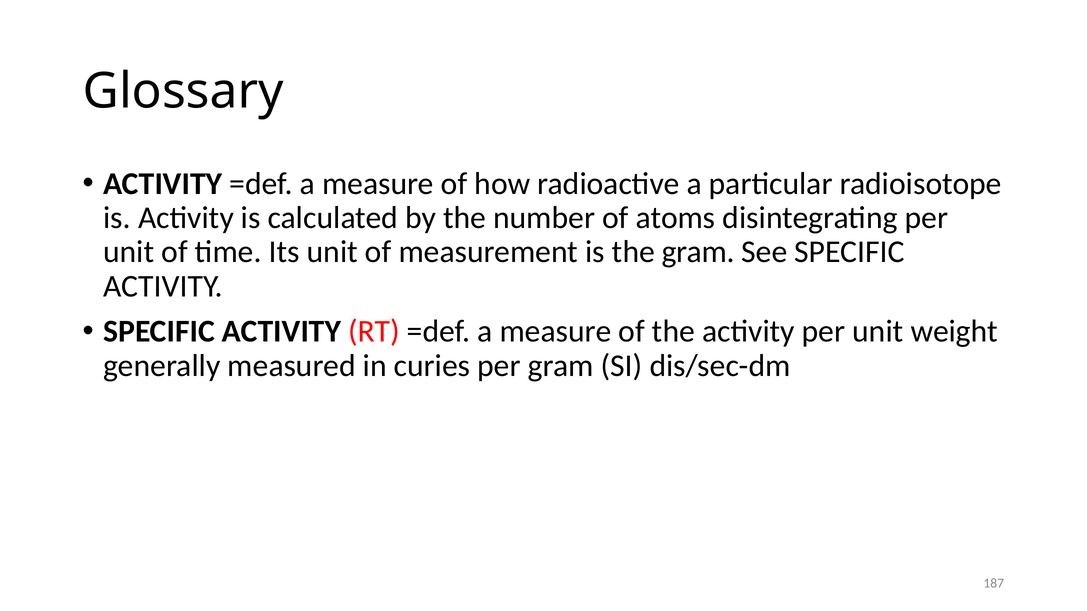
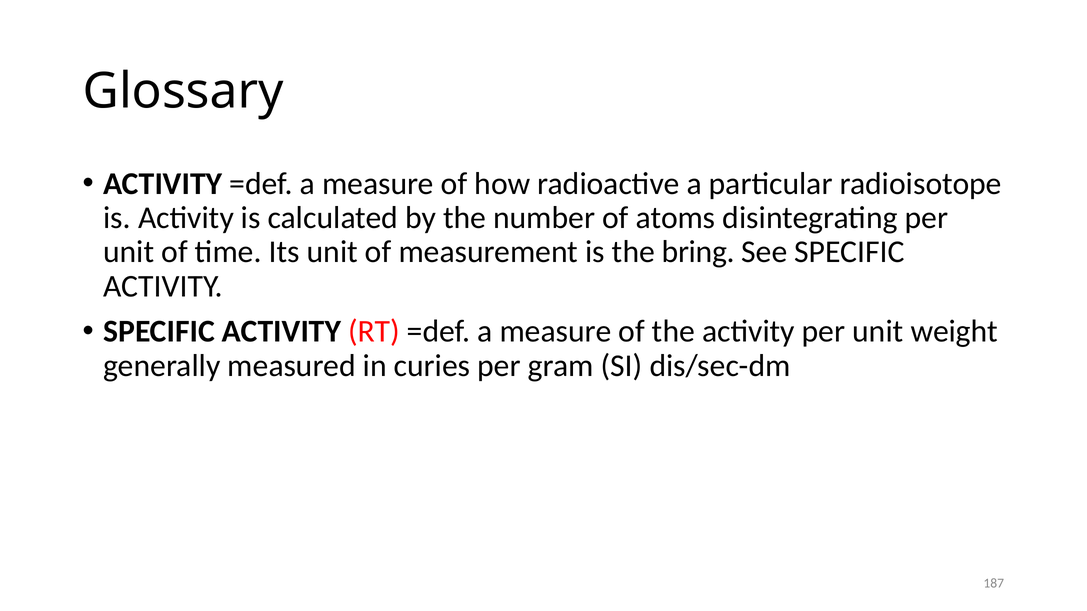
the gram: gram -> bring (698, 252)
